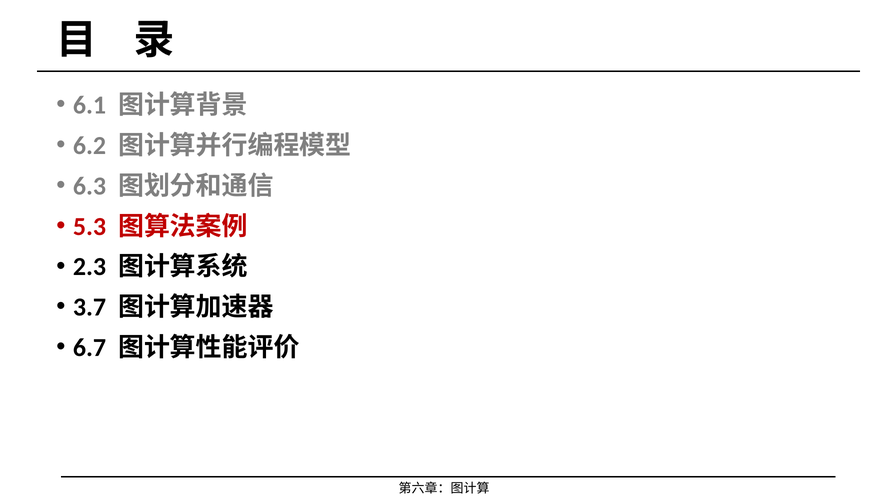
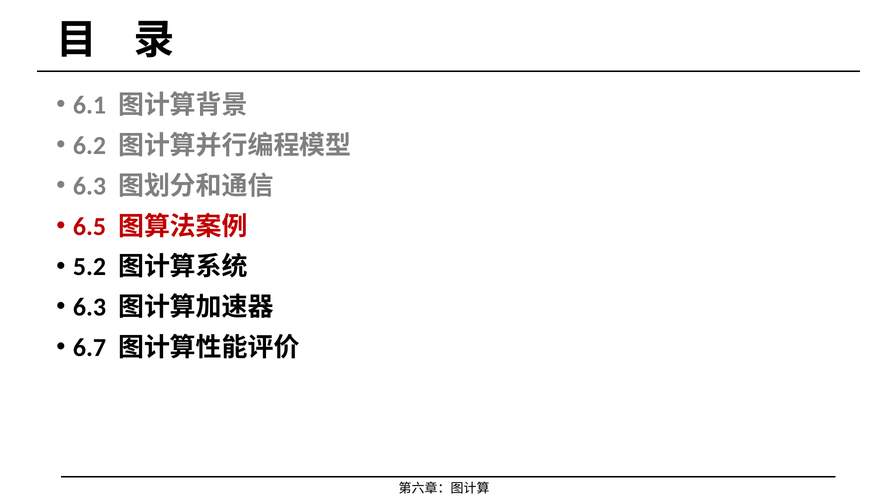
5.3: 5.3 -> 6.5 (90, 227)
2.3: 2.3 -> 5.2 (90, 267)
3.7: 3.7 -> 6.3 (90, 307)
